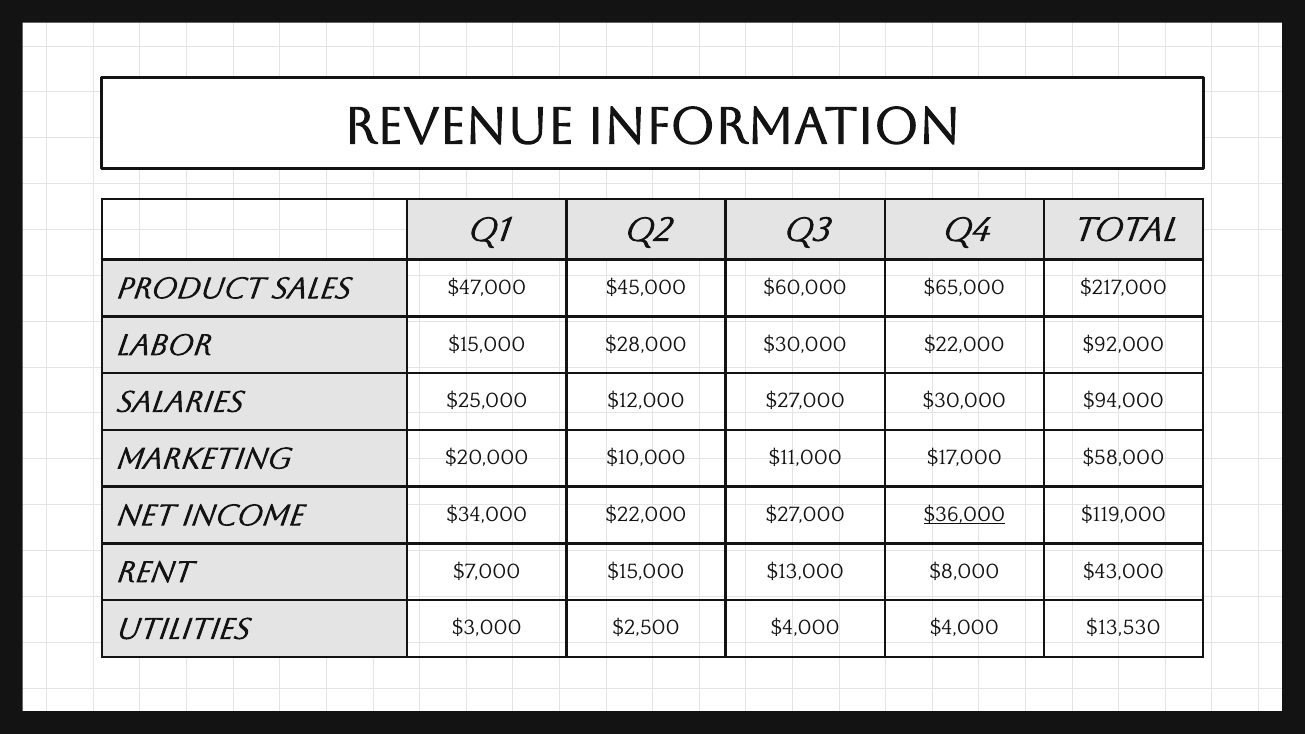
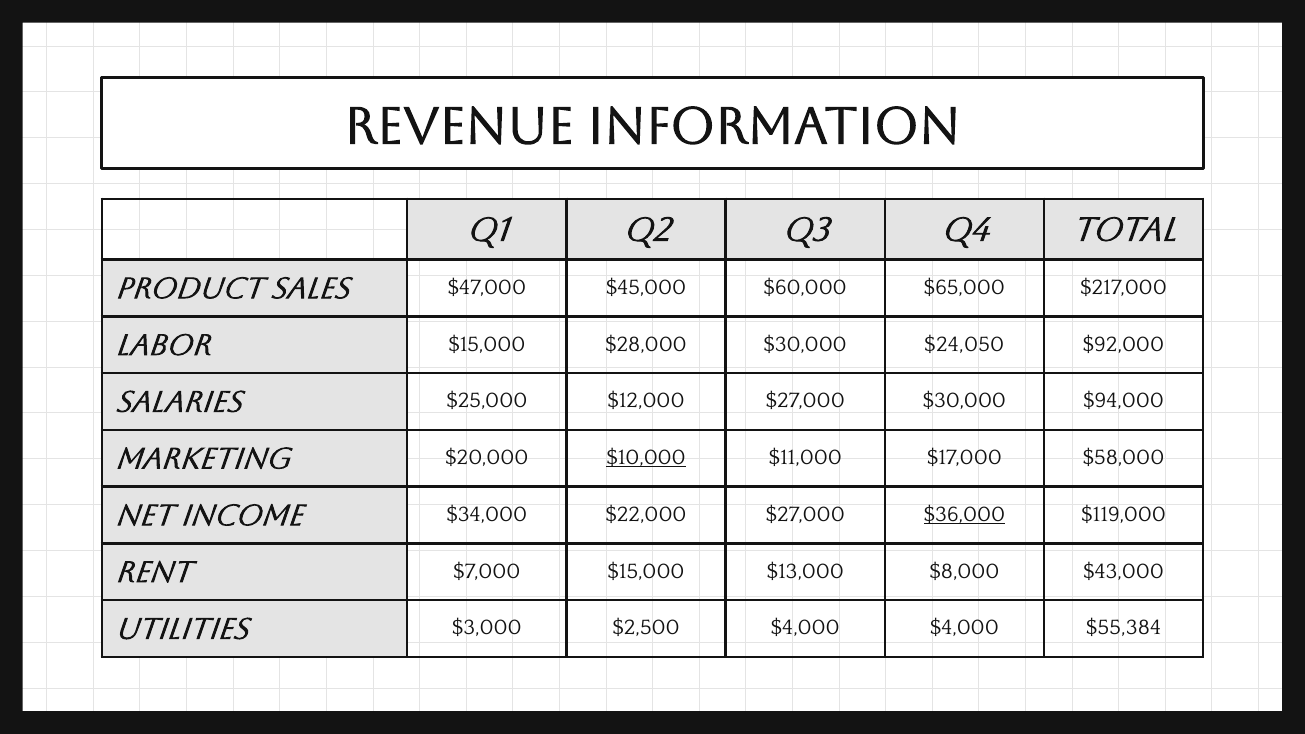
$30,000 $22,000: $22,000 -> $24,050 (964, 344)
$10,000 underline: none -> present (646, 458)
$13,530: $13,530 -> $55,384 (1123, 628)
